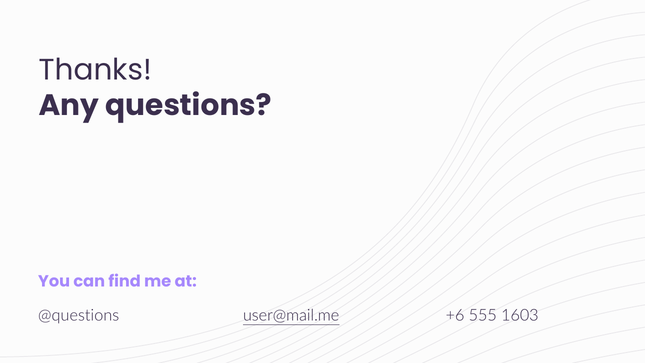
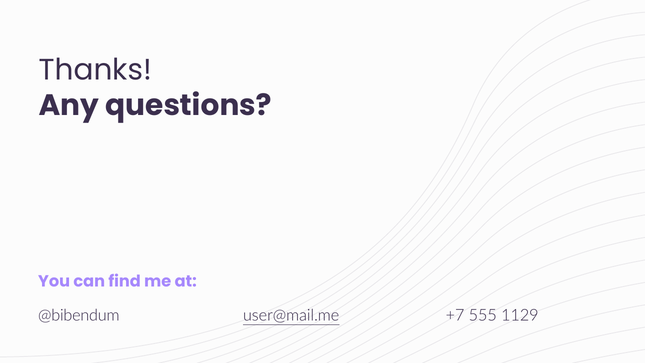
@questions: @questions -> @bibendum (79, 315)
+6: +6 -> +7 (455, 315)
1603: 1603 -> 1129 (520, 315)
